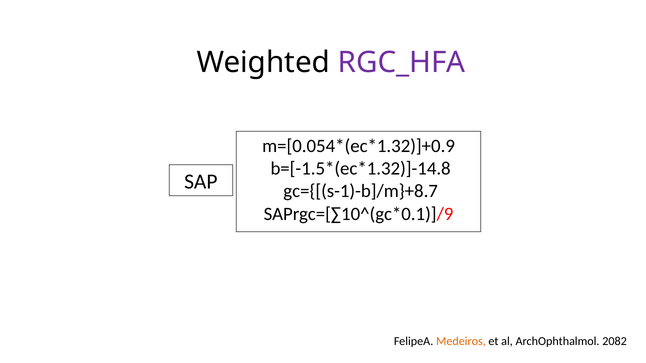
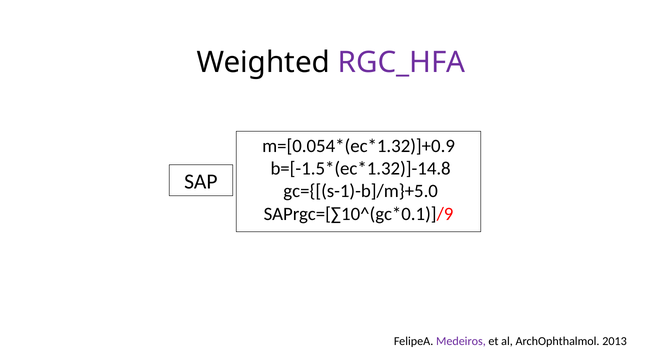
gc={[(s-1)-b]/m}+8.7: gc={[(s-1)-b]/m}+8.7 -> gc={[(s-1)-b]/m}+5.0 (361, 191)
Medeiros colour: orange -> purple (461, 342)
2082: 2082 -> 2013 (615, 342)
